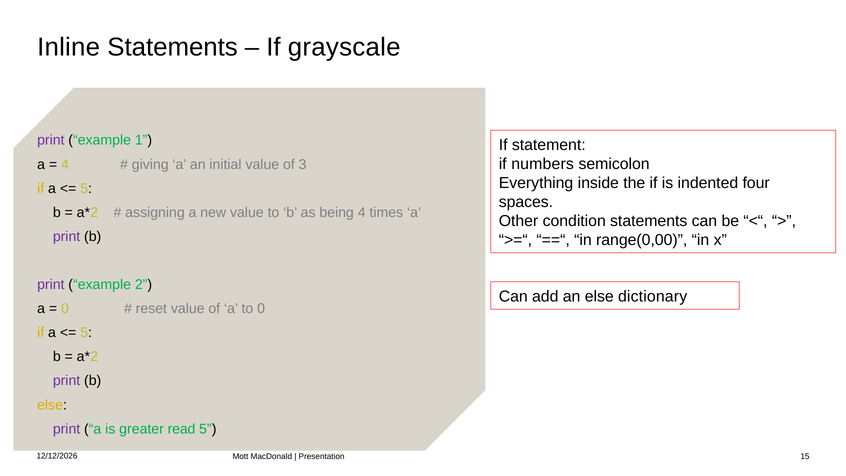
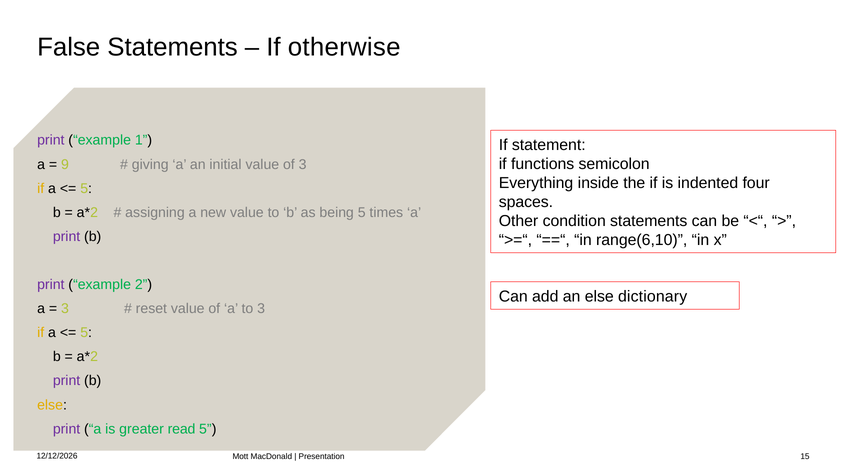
Inline: Inline -> False (69, 47)
grayscale: grayscale -> otherwise (344, 47)
numbers: numbers -> functions (543, 164)
4: 4 -> 9 (65, 164)
being 4: 4 -> 5 (362, 212)
range(0,00: range(0,00 -> range(6,10 (642, 240)
0: 0 -> 3 (65, 309)
to 0: 0 -> 3 (261, 309)
